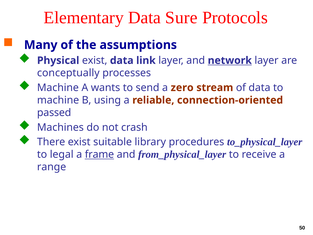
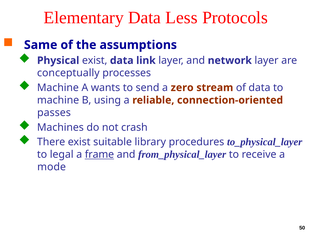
Sure: Sure -> Less (181, 18)
Many: Many -> Same (41, 45)
network underline: present -> none (230, 60)
passed: passed -> passes (54, 113)
range: range -> mode (52, 167)
